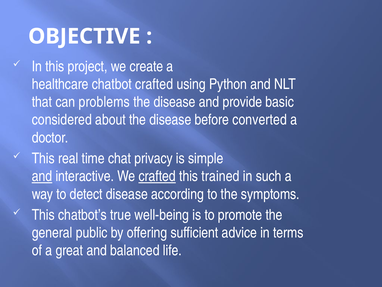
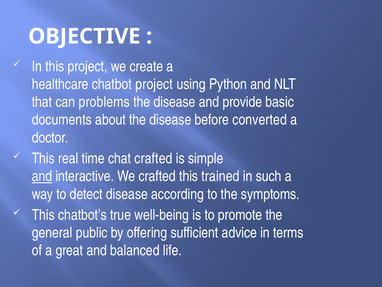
chatbot crafted: crafted -> project (154, 84)
considered: considered -> documents (62, 120)
chat privacy: privacy -> crafted (153, 158)
crafted underline: present -> none (157, 176)
